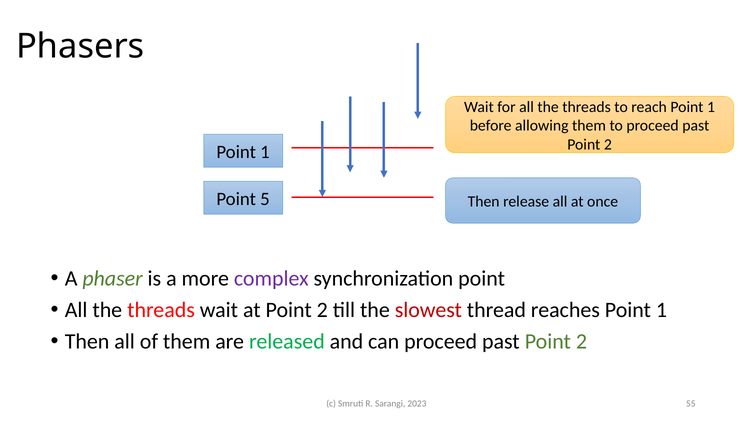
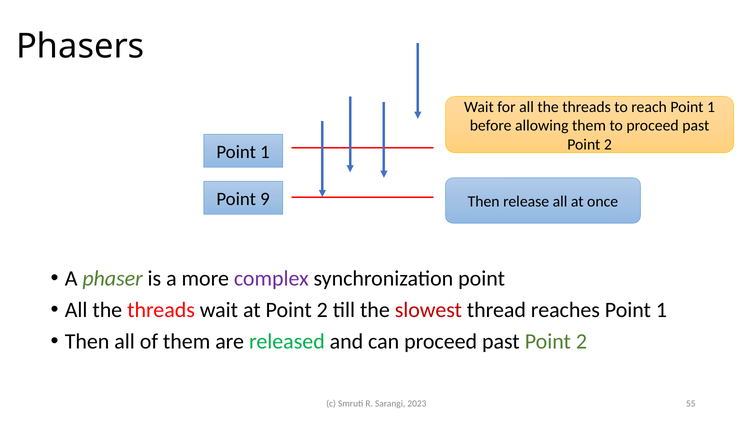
5: 5 -> 9 (265, 199)
